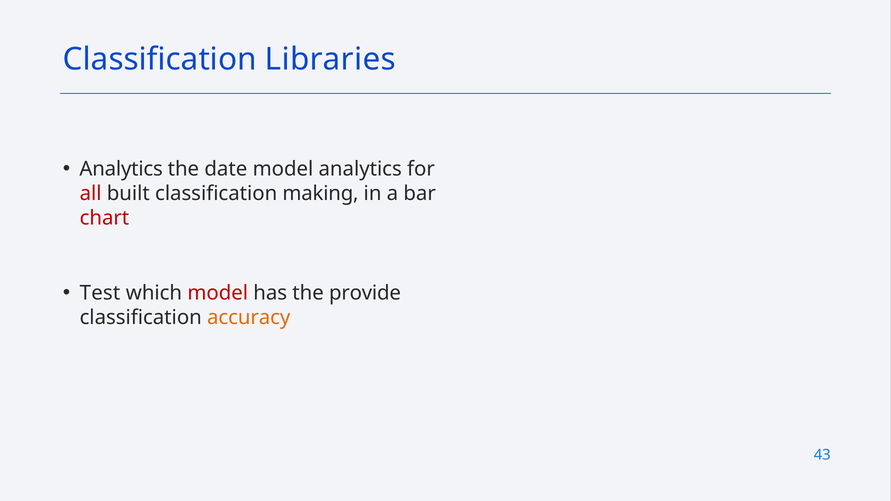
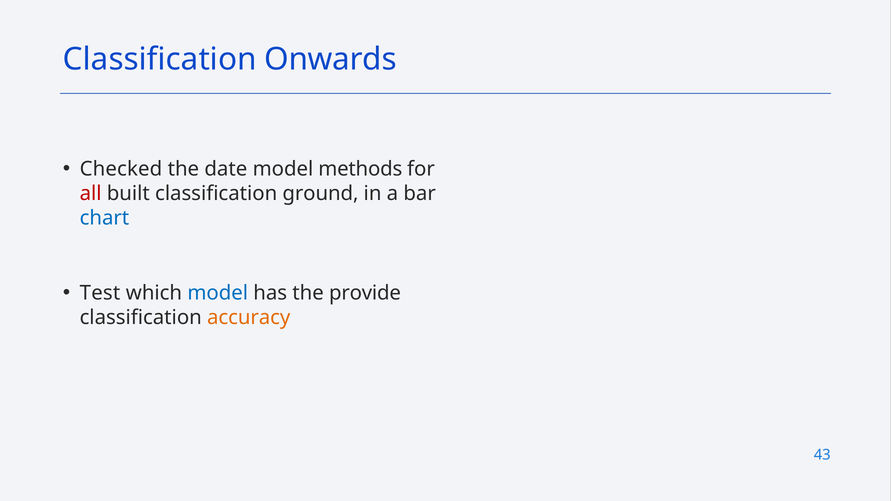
Libraries: Libraries -> Onwards (331, 60)
Analytics: Analytics -> Checked (121, 169)
model analytics: analytics -> methods (360, 169)
making: making -> ground (320, 194)
chart colour: red -> blue (104, 218)
model colour: red -> blue (218, 293)
